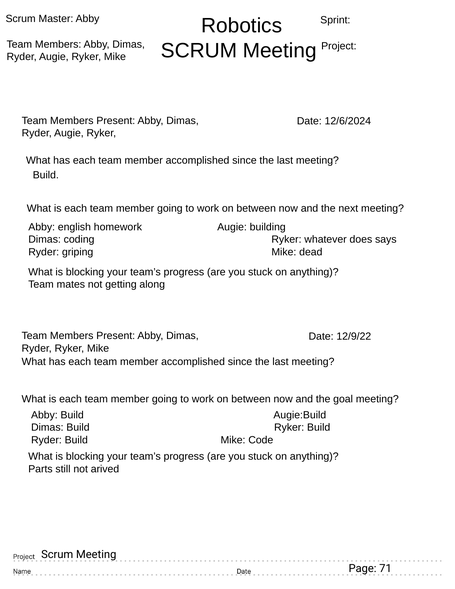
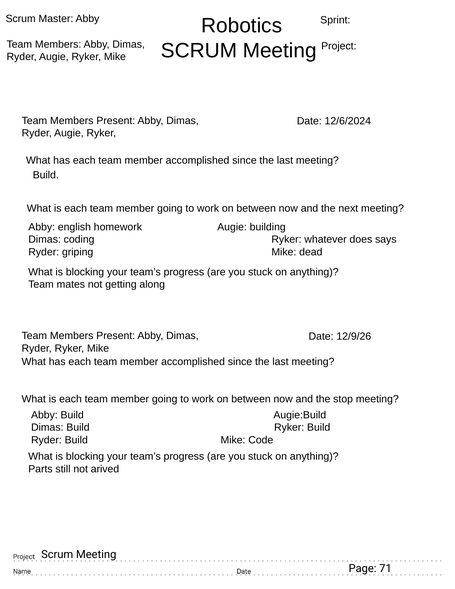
12/9/22: 12/9/22 -> 12/9/26 (354, 336)
goal: goal -> stop (343, 399)
